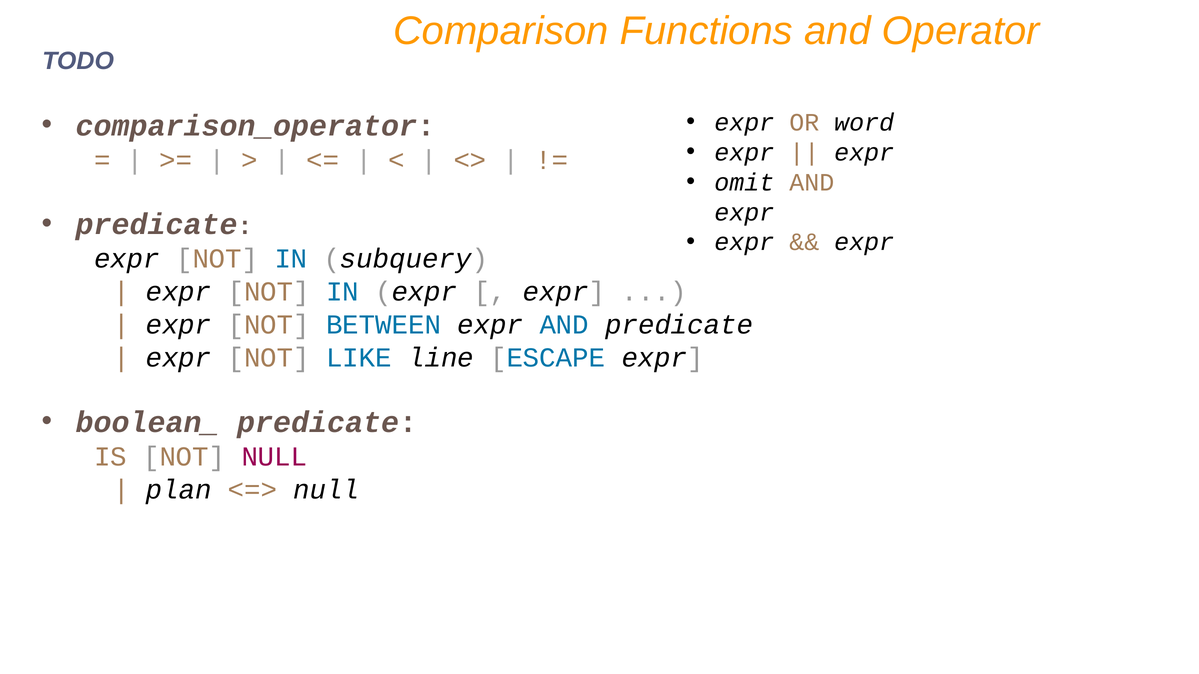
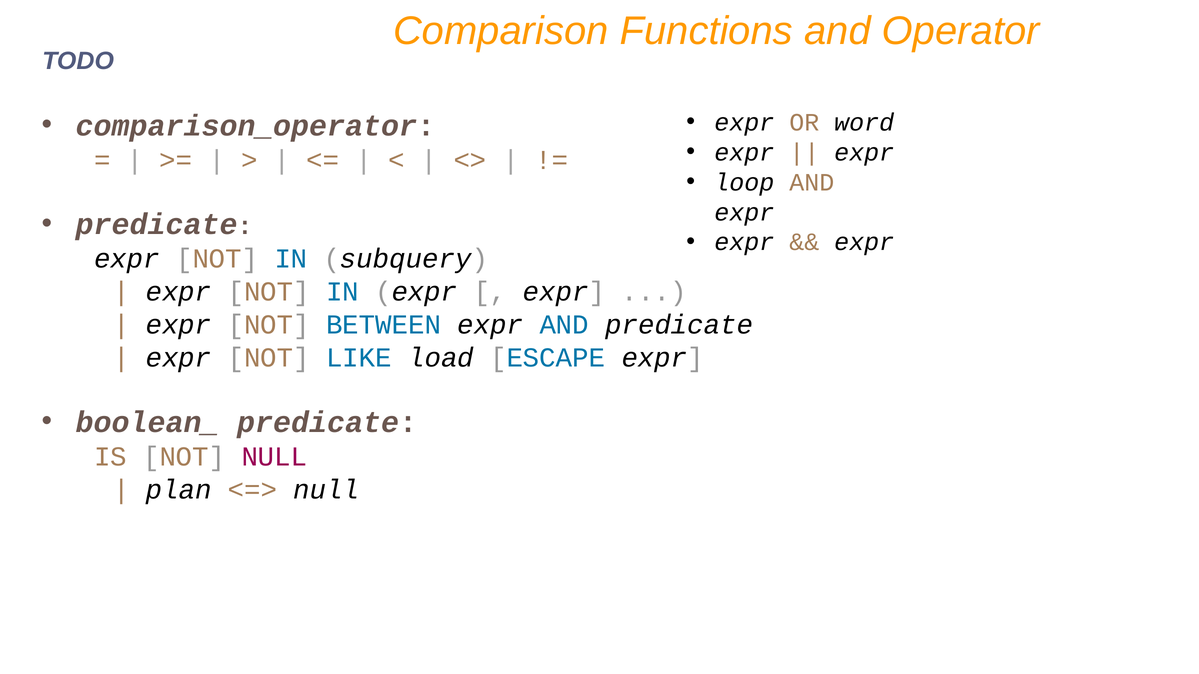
omit: omit -> loop (744, 182)
line: line -> load (441, 358)
